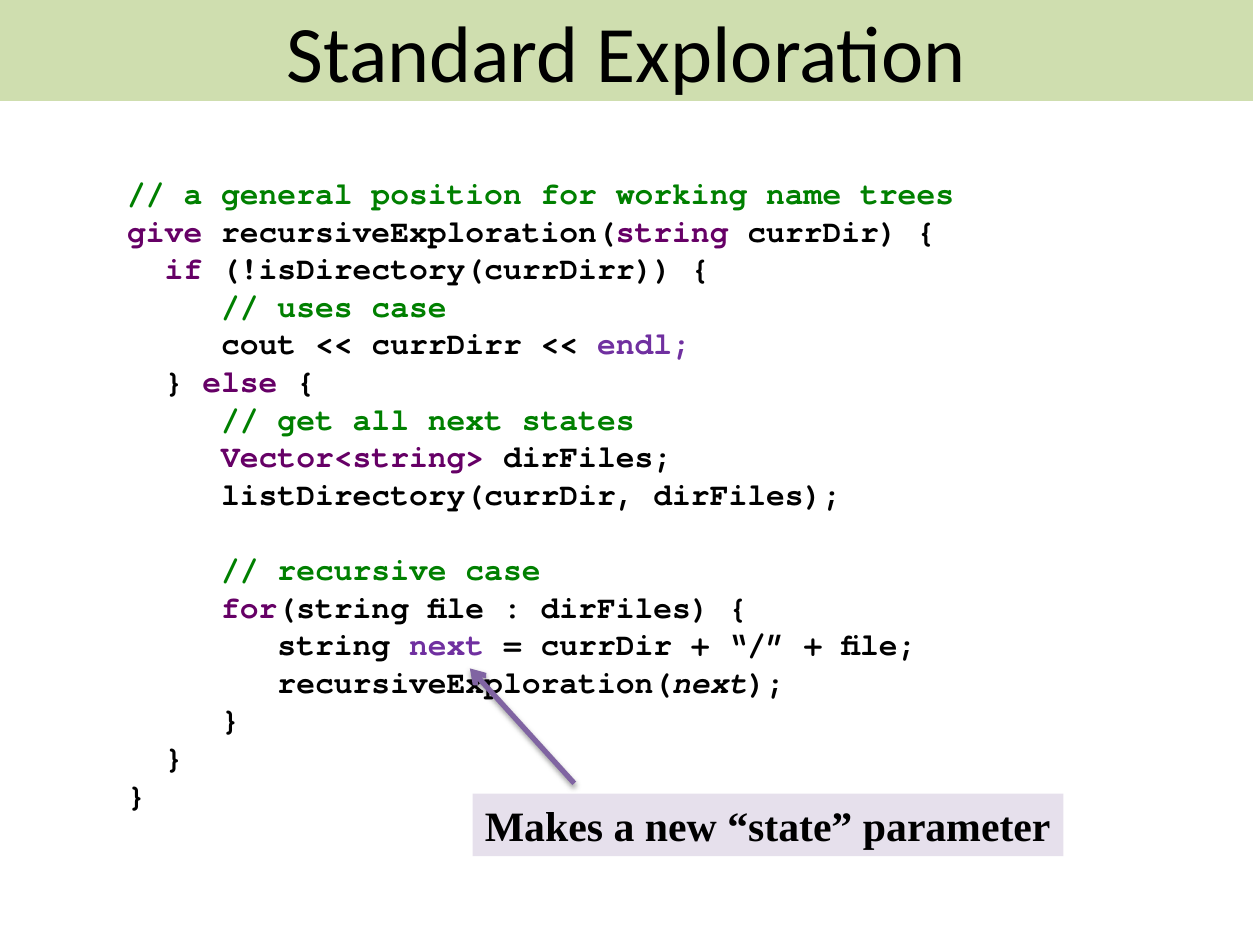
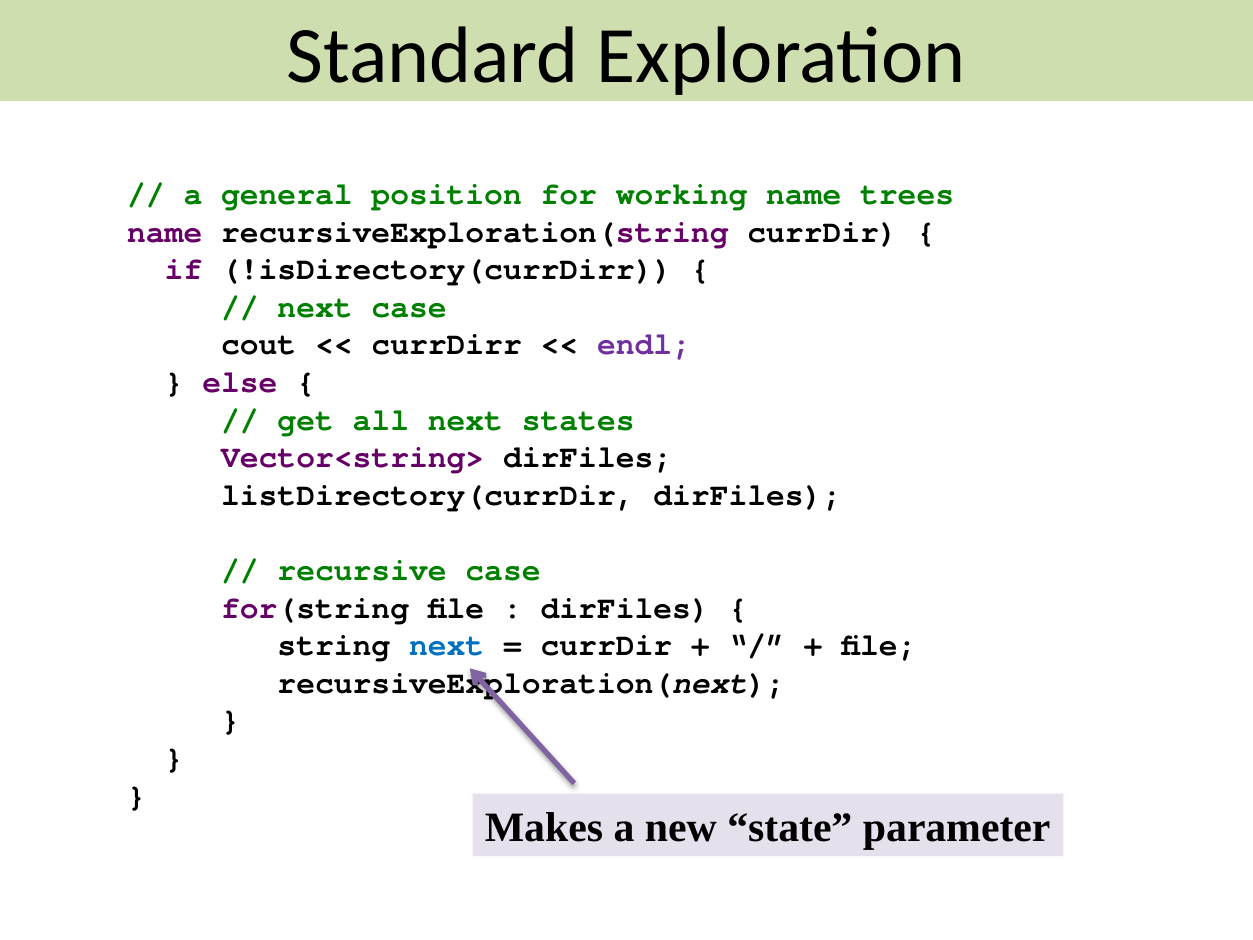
give: give -> name (165, 232)
uses: uses -> next (315, 307)
next colour: purple -> blue (447, 645)
